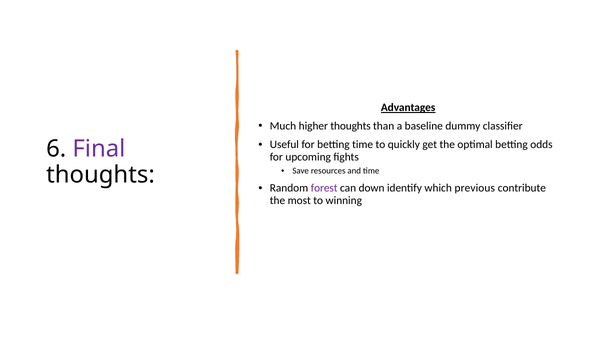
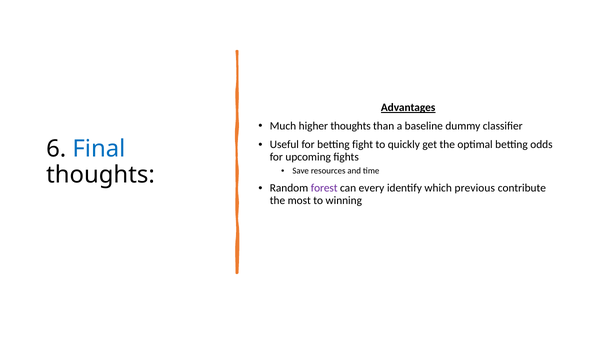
betting time: time -> fight (363, 145)
Final colour: purple -> blue (99, 149)
down: down -> every (372, 188)
